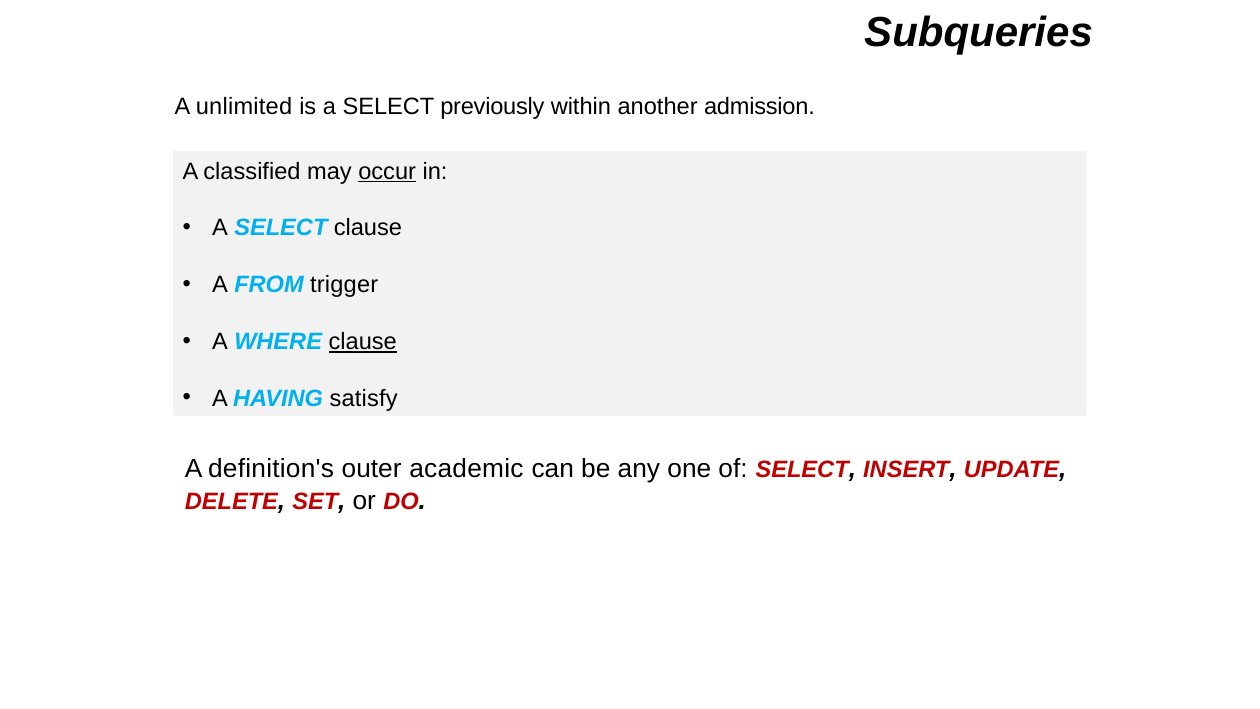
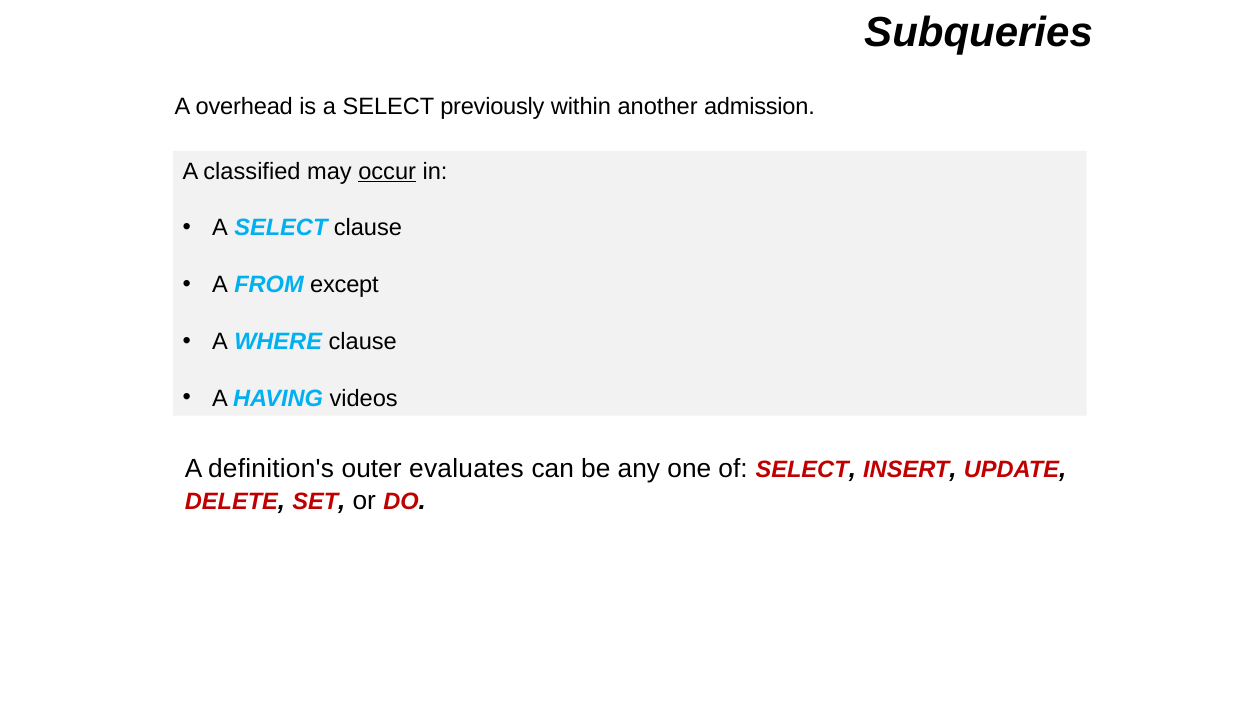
unlimited: unlimited -> overhead (244, 107)
trigger: trigger -> except (344, 285)
clause underline: present -> none (363, 342)
satisfy: satisfy -> videos (364, 398)
academic: academic -> evaluates (466, 469)
